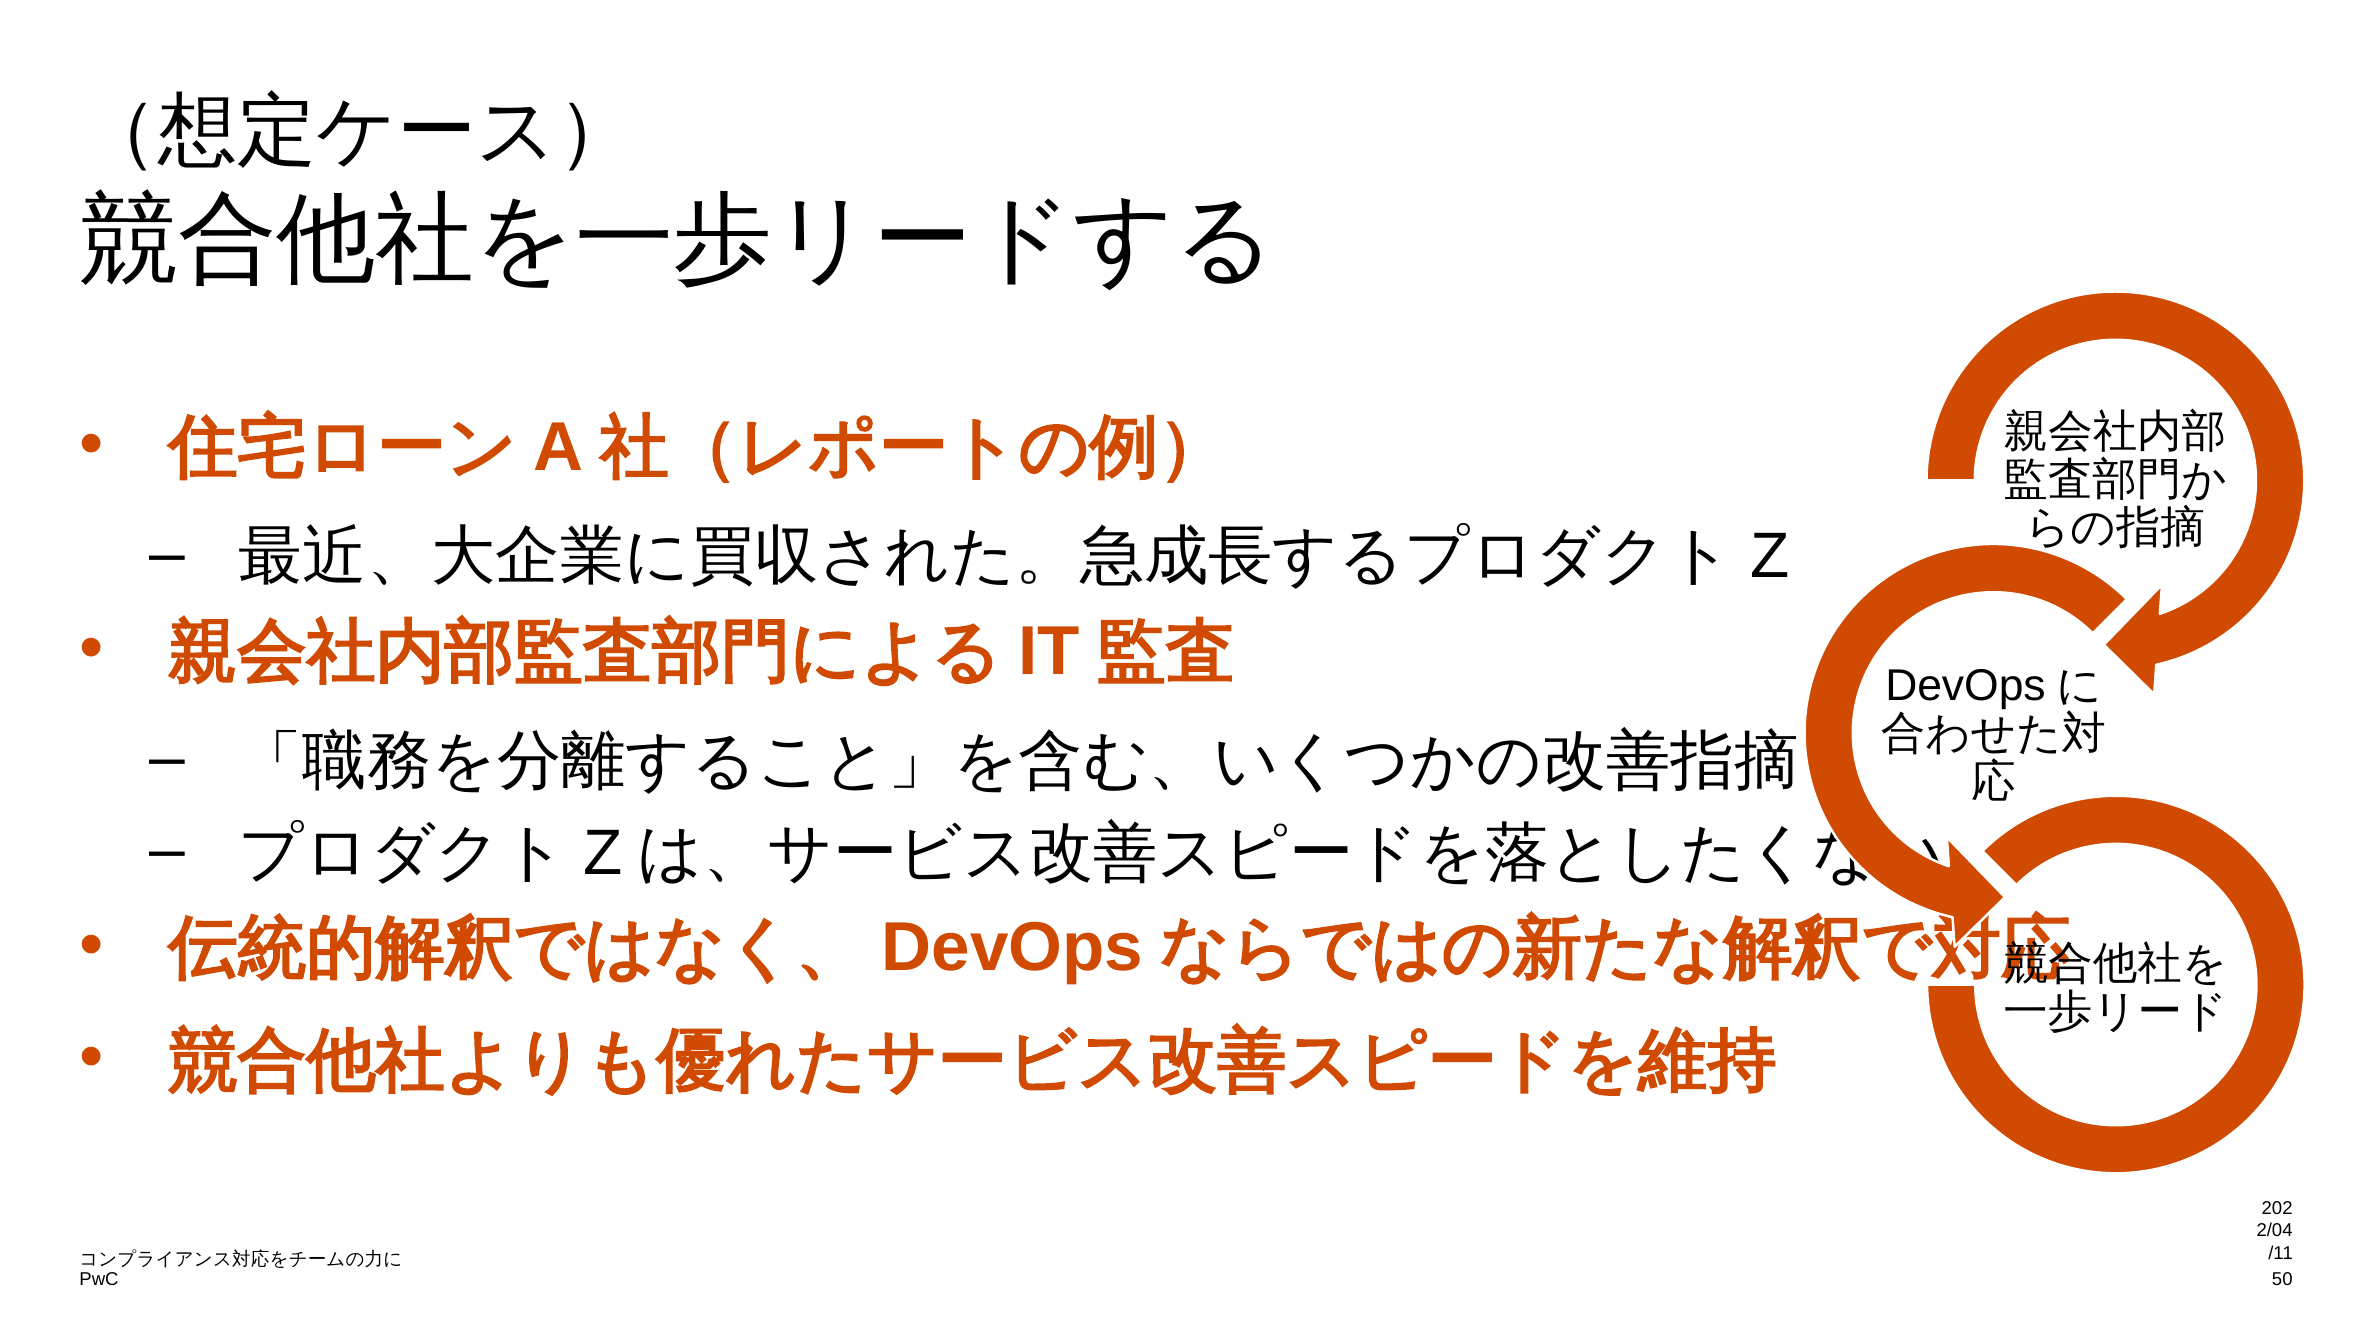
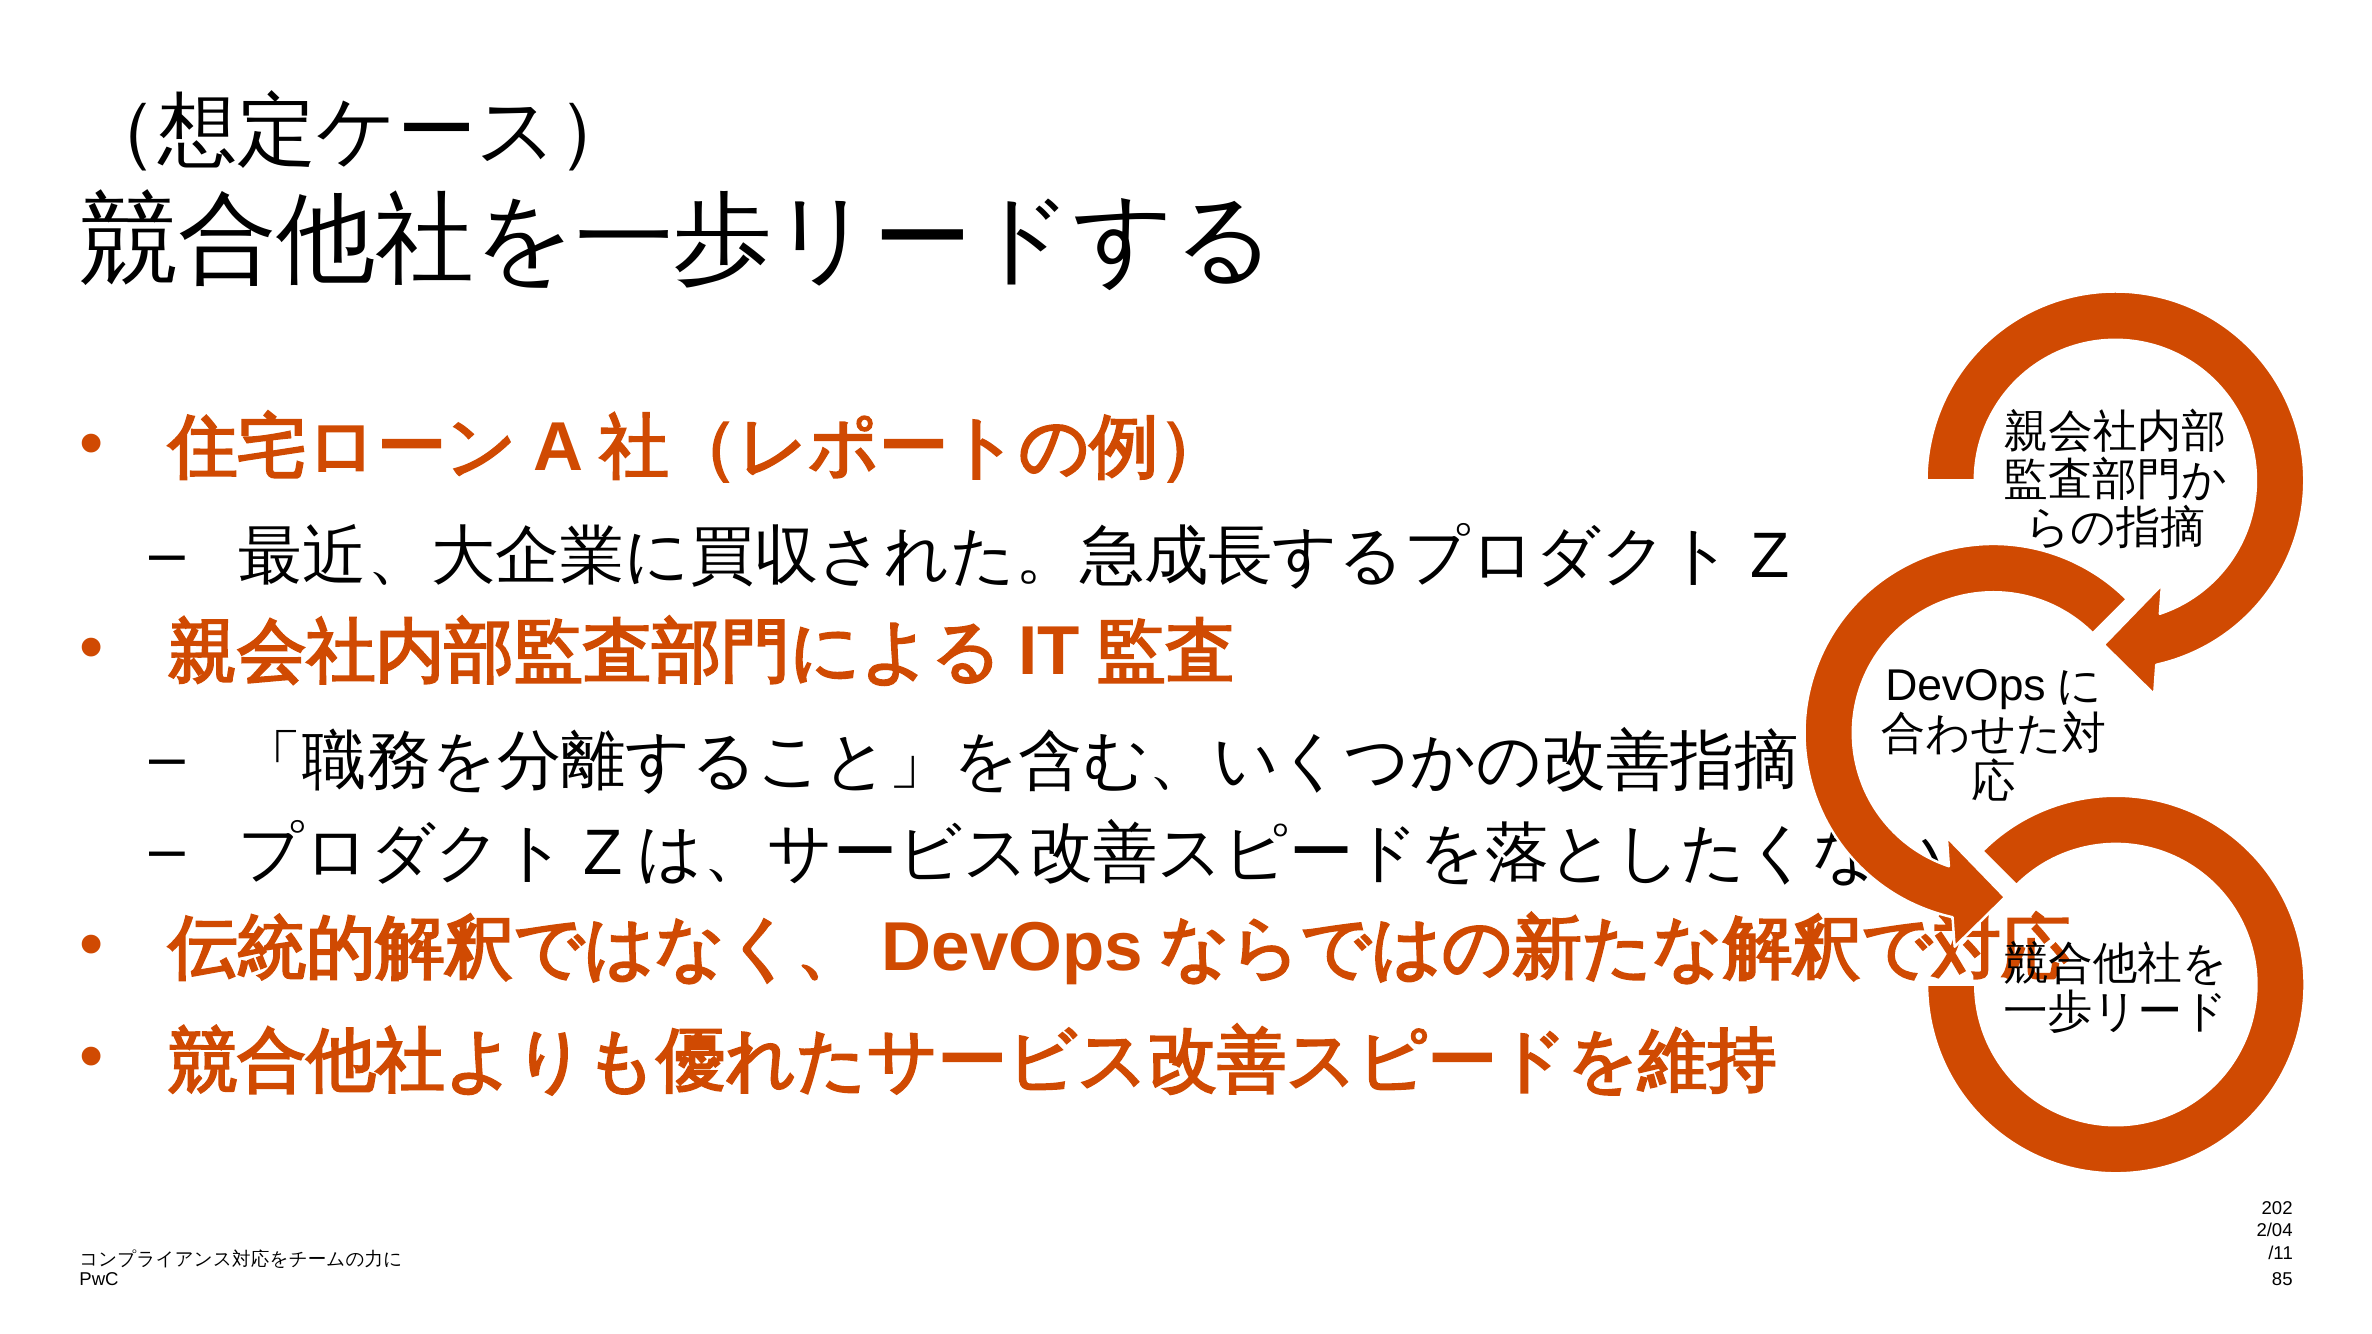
50: 50 -> 85 (2282, 1280)
